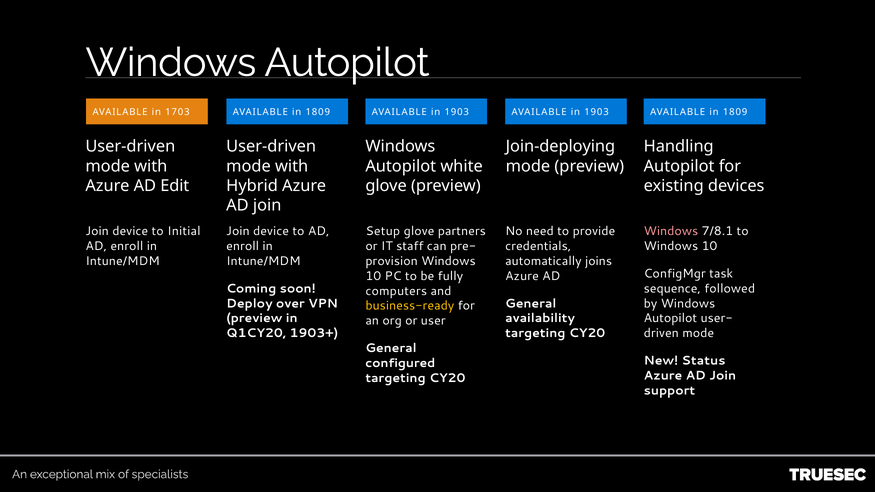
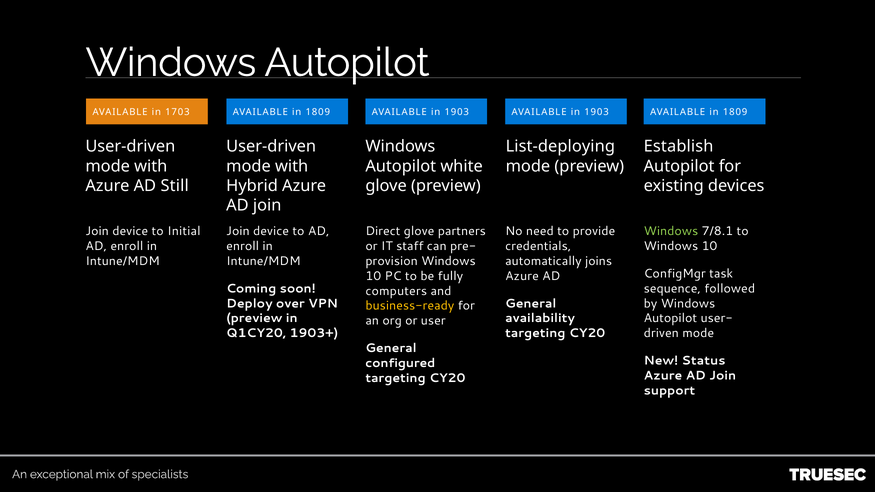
Join-deploying: Join-deploying -> List-deploying (560, 147)
Handling: Handling -> Establish (679, 147)
Edit: Edit -> Still (175, 186)
Setup: Setup -> Direct (383, 231)
Windows colour: pink -> light green (671, 231)
